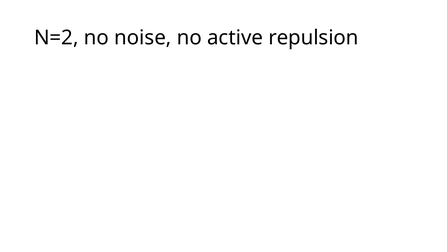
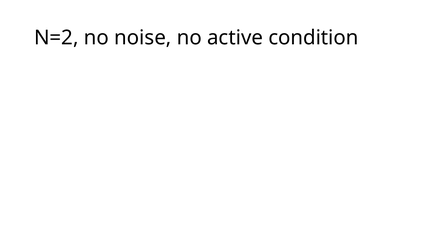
repulsion: repulsion -> condition (313, 38)
